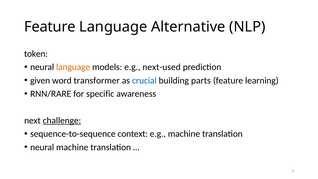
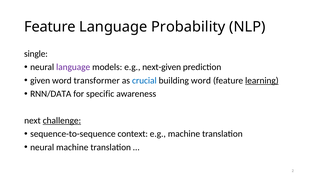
Alternative: Alternative -> Probability (188, 27)
token: token -> single (36, 54)
language colour: orange -> purple (73, 67)
next-used: next-used -> next-given (162, 67)
building parts: parts -> word (201, 80)
learning underline: none -> present (262, 80)
RNN/RARE: RNN/RARE -> RNN/DATA (51, 94)
